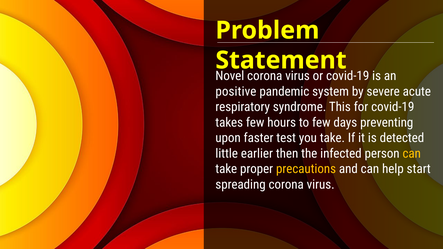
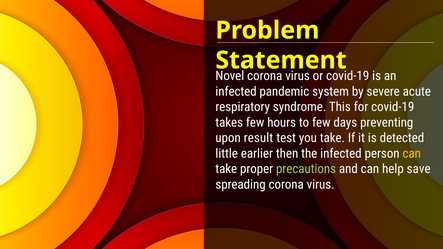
positive: positive -> infected (236, 92)
faster: faster -> result (258, 138)
precautions colour: yellow -> light green (306, 169)
start: start -> save (419, 169)
